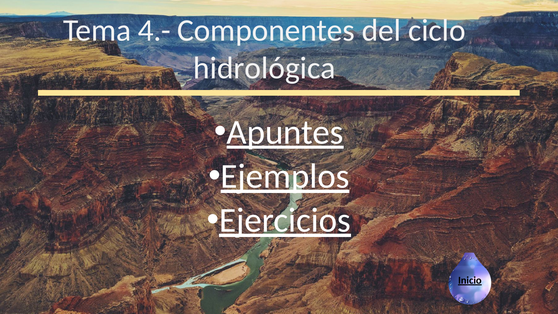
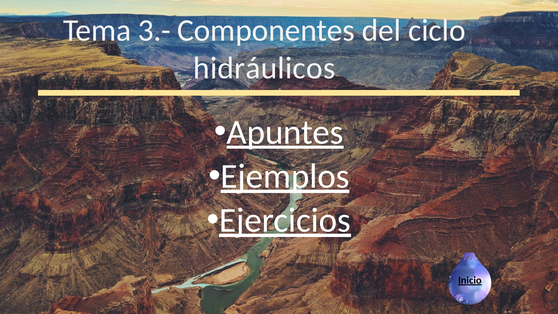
4.-: 4.- -> 3.- (154, 30)
hidrológica: hidrológica -> hidráulicos (264, 68)
